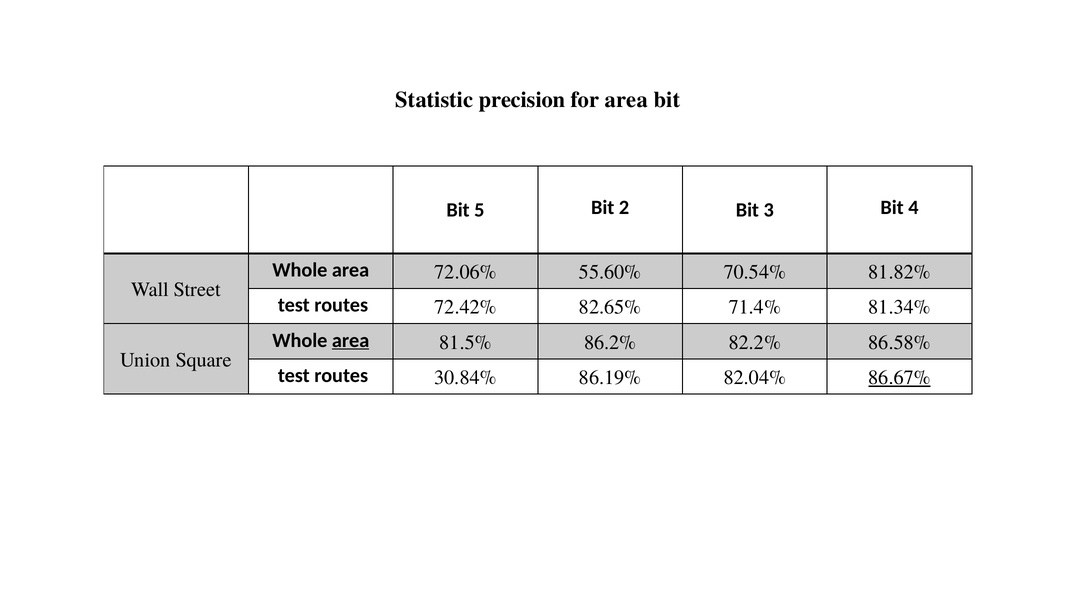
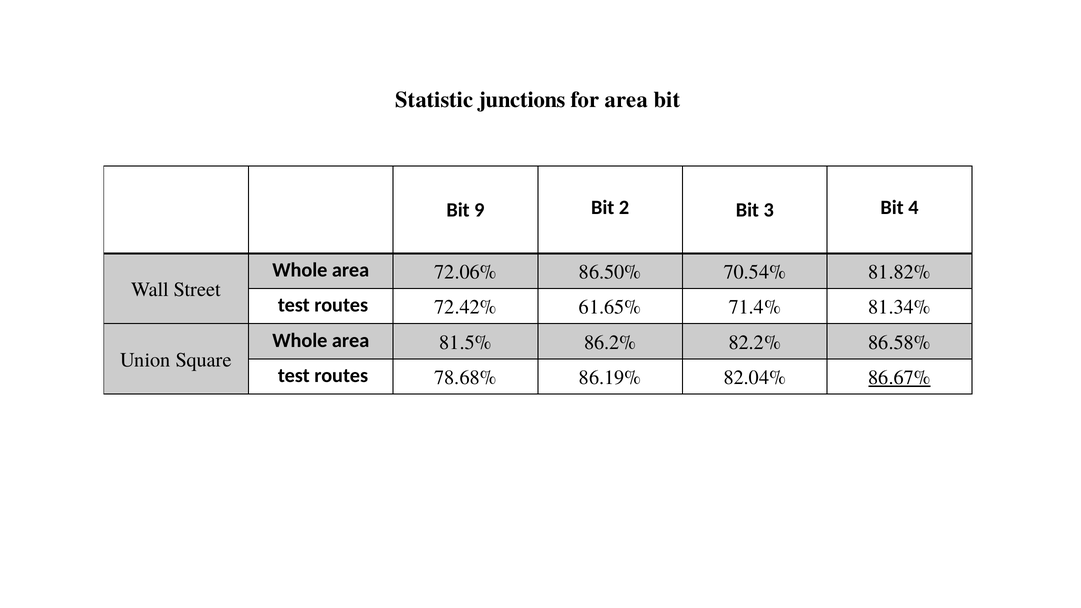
precision: precision -> junctions (522, 100)
5: 5 -> 9 (479, 210)
55.60%: 55.60% -> 86.50% (610, 272)
82.65%: 82.65% -> 61.65% (610, 307)
area underline: present -> none (351, 340)
30.84%: 30.84% -> 78.68% (465, 378)
